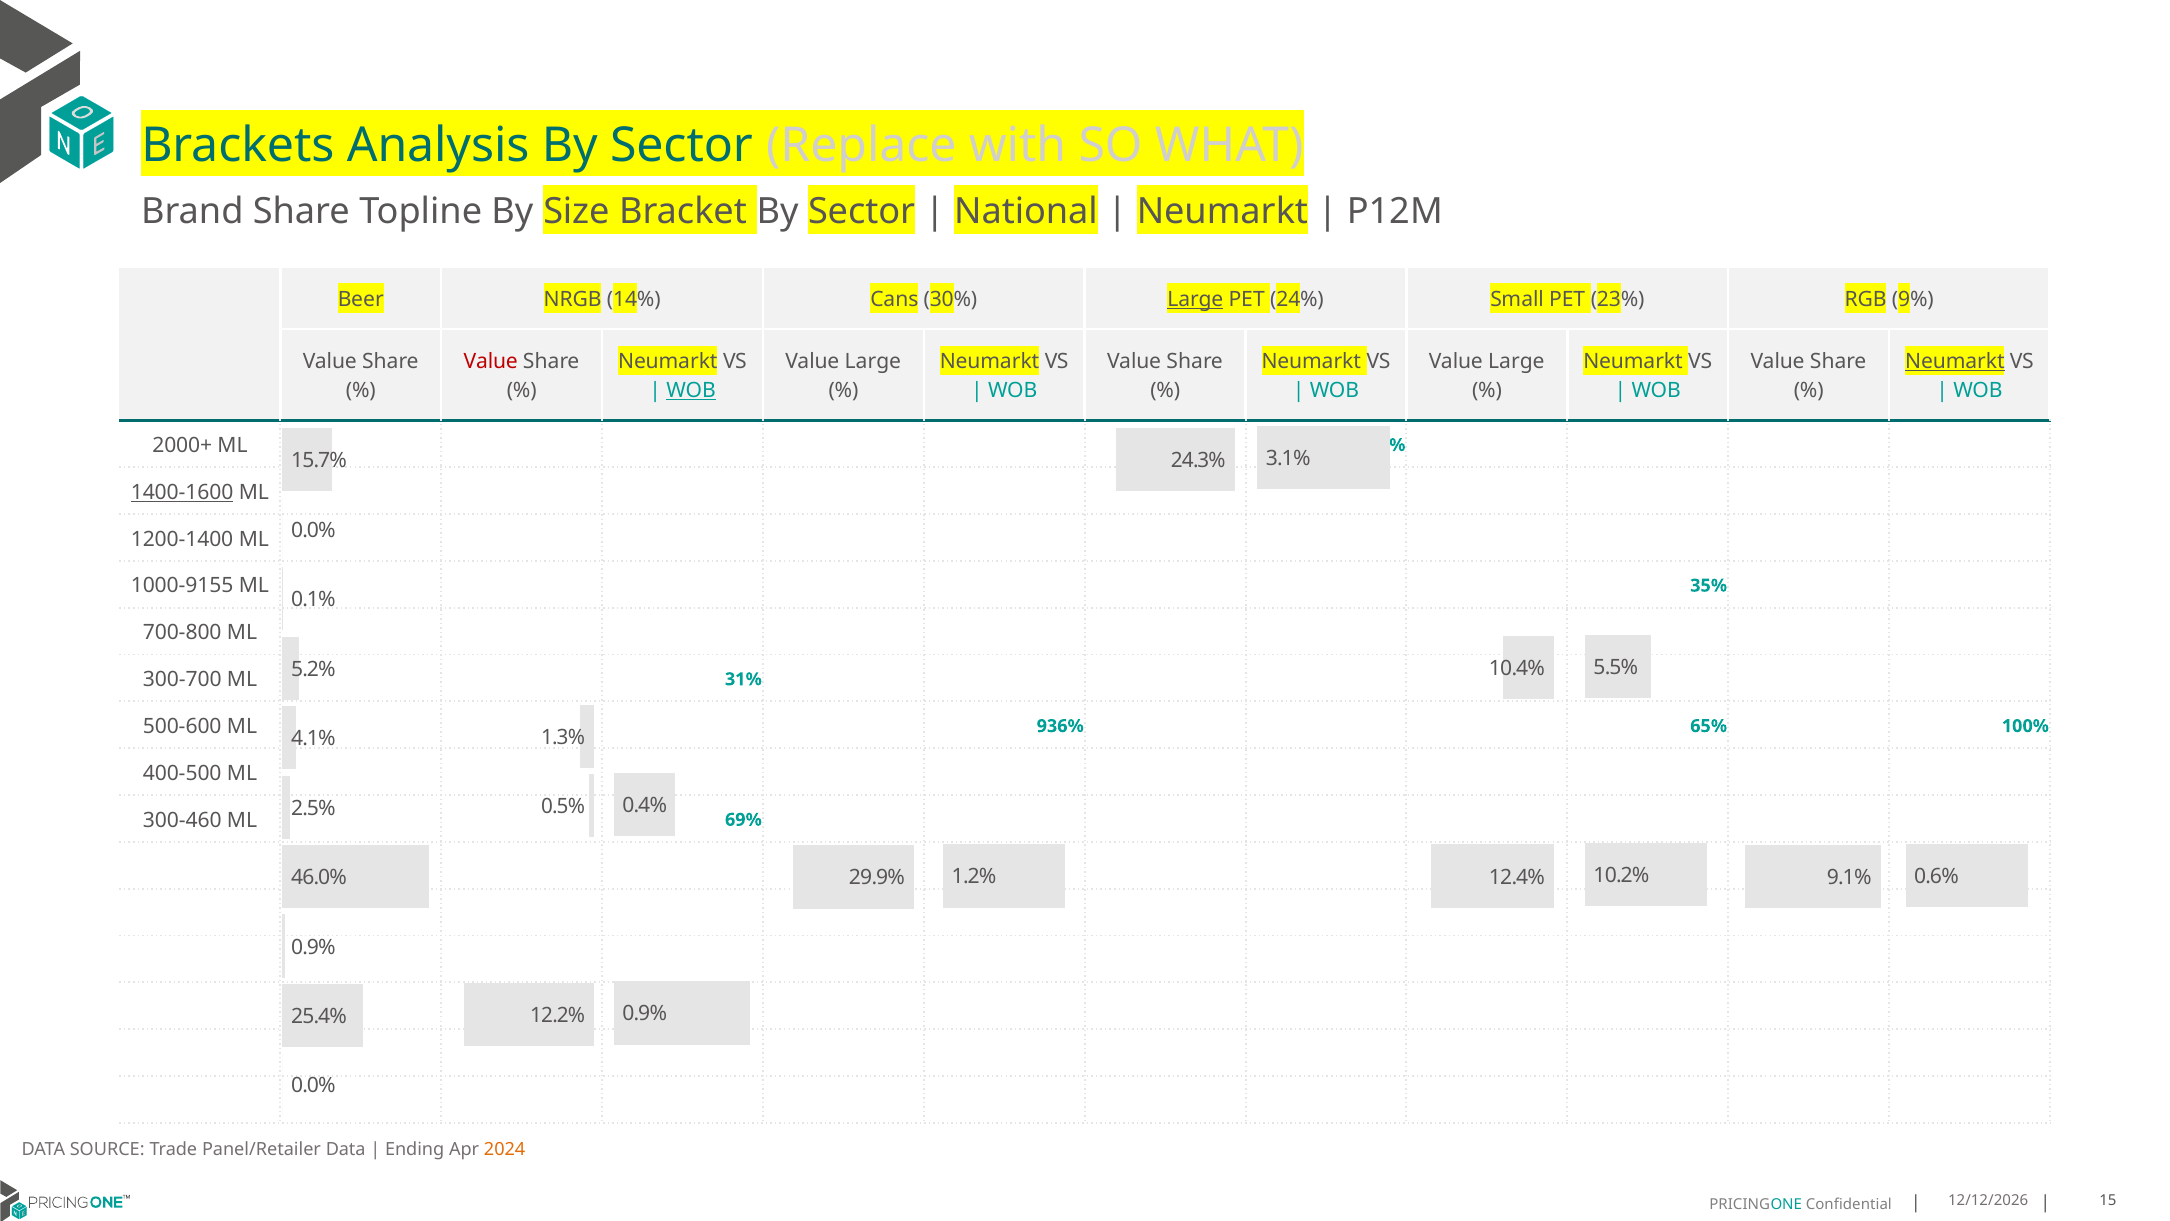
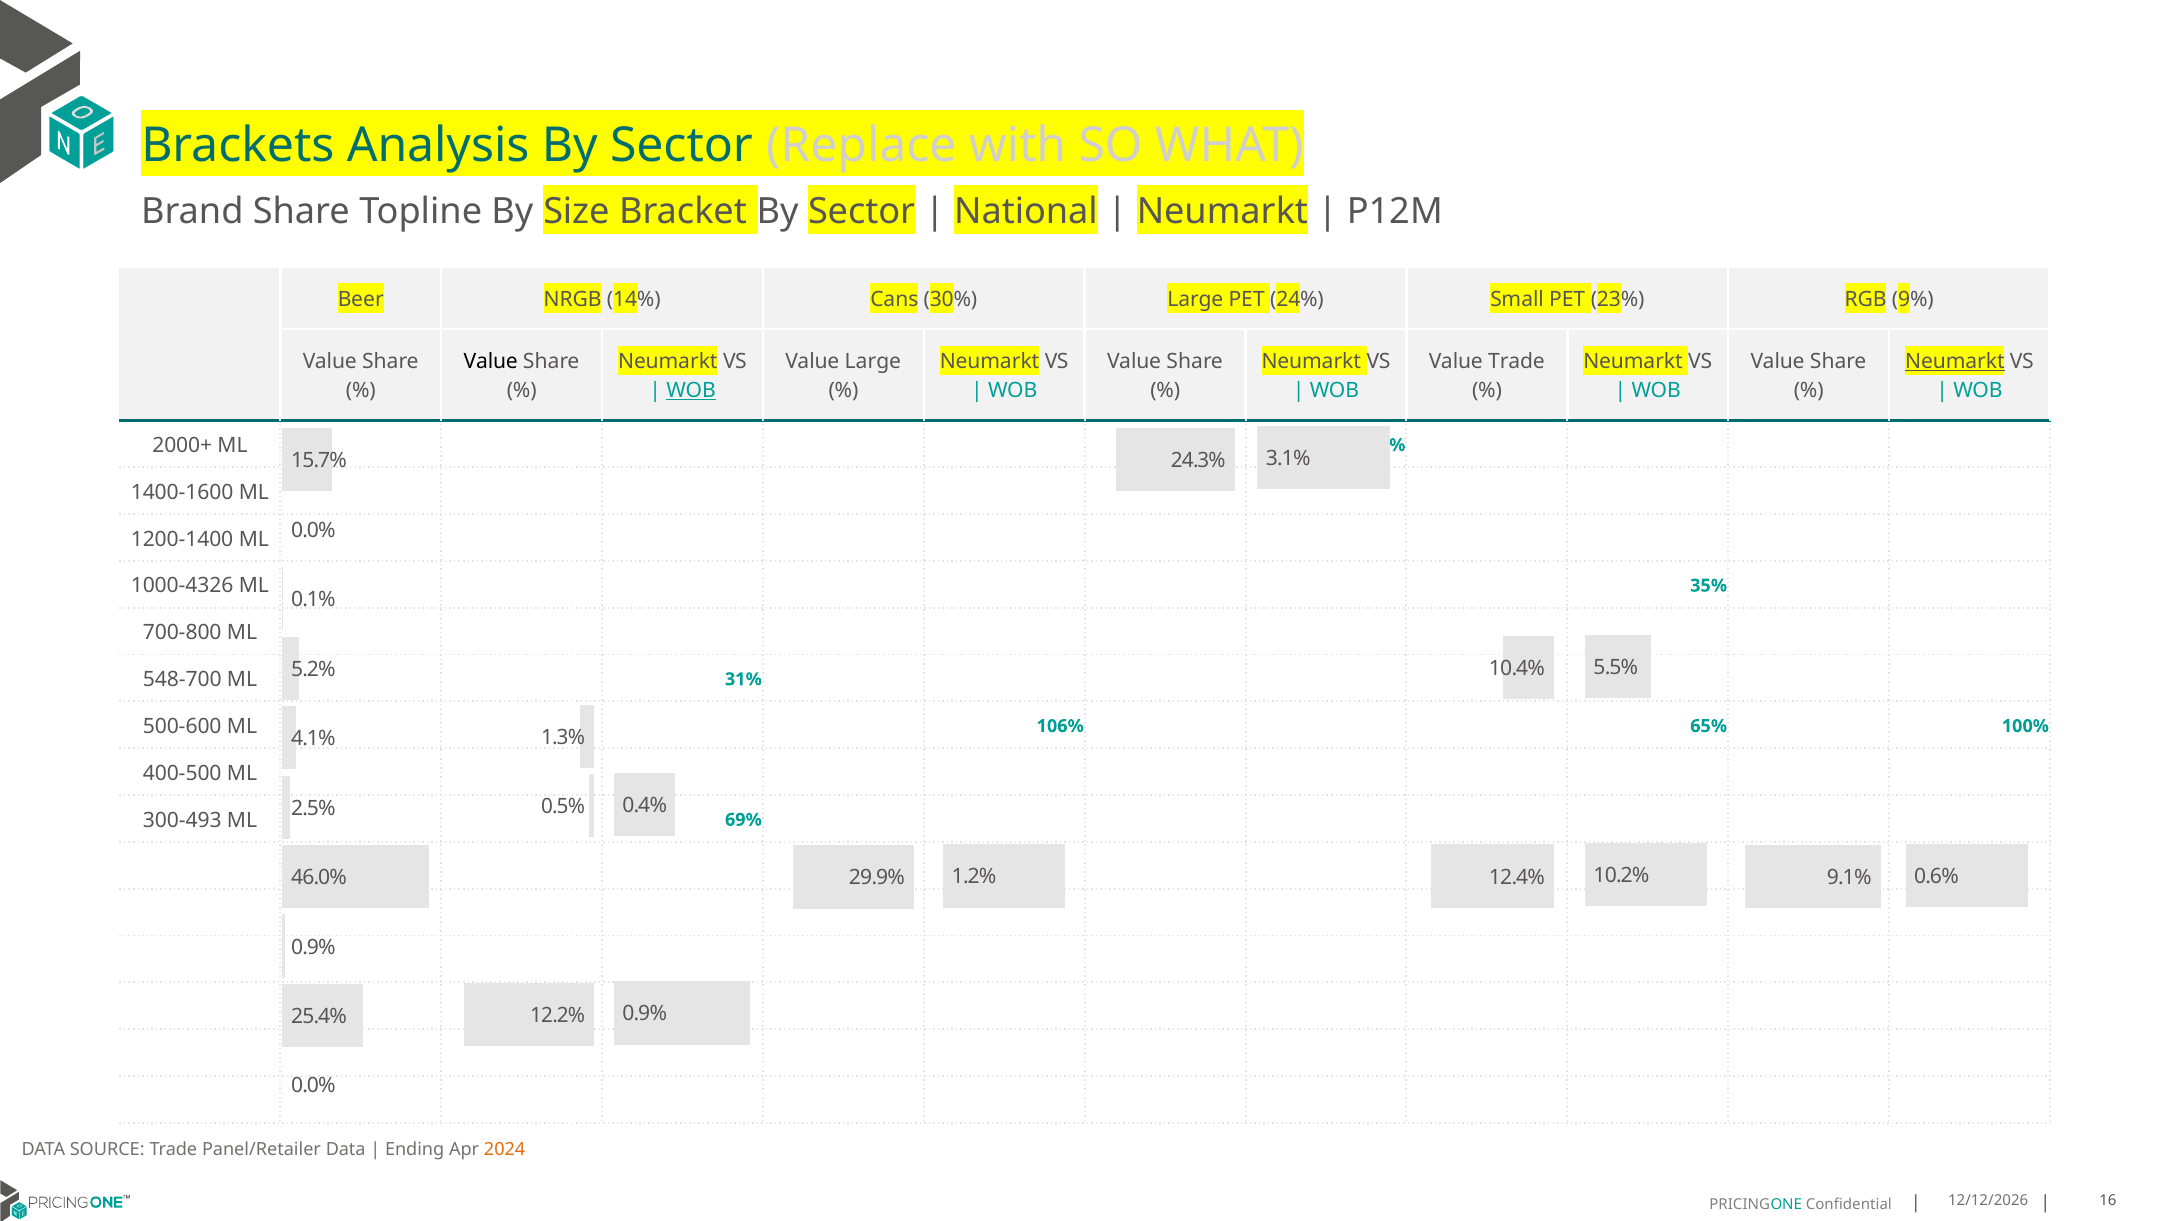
Large underline: present -> none (1195, 299)
Value colour: red -> black (491, 362)
Large: Large -> Trade (1516, 362)
1400-1600 underline: present -> none (182, 492)
1000-9155: 1000-9155 -> 1000-4326 (182, 586)
300-700: 300-700 -> 548-700 (182, 679)
936%: 936% -> 106% (1060, 726)
300-460: 300-460 -> 300-493 (182, 820)
15: 15 -> 16 (2108, 1200)
